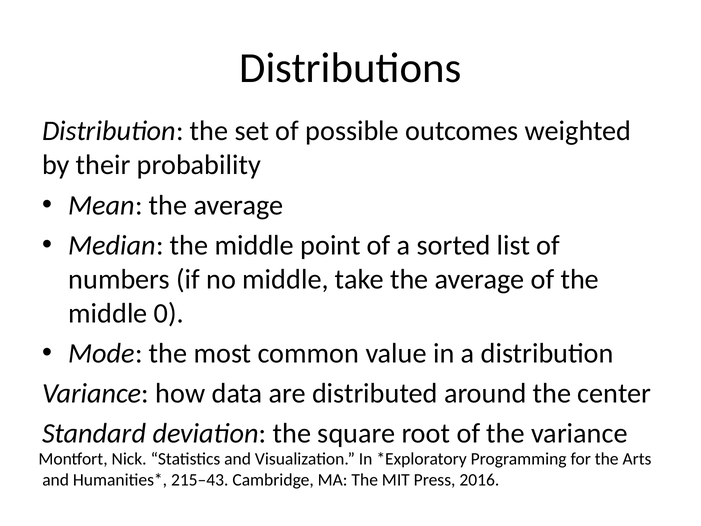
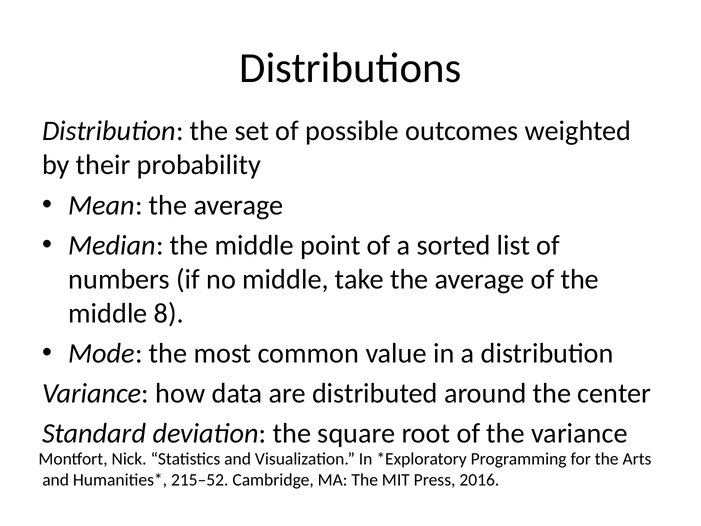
0: 0 -> 8 (169, 313)
215–43: 215–43 -> 215–52 (200, 480)
